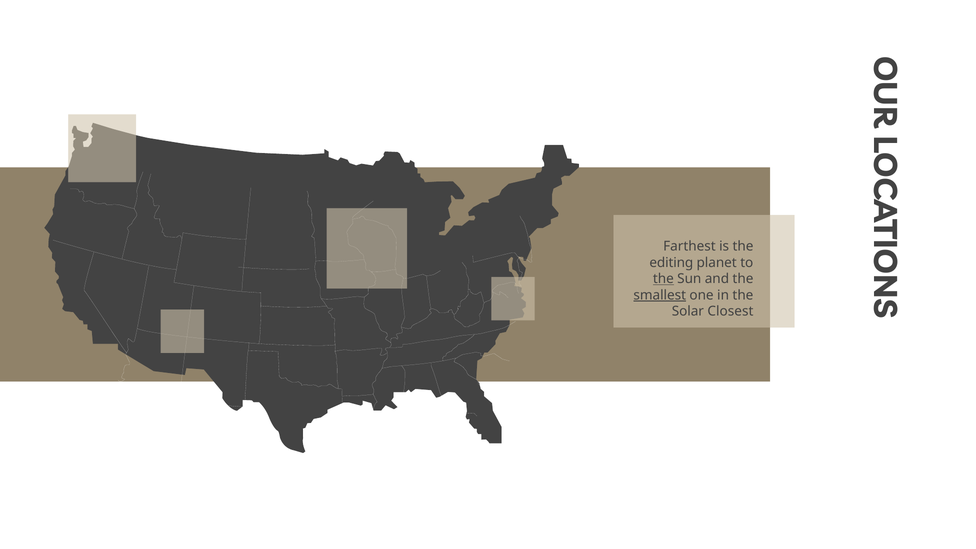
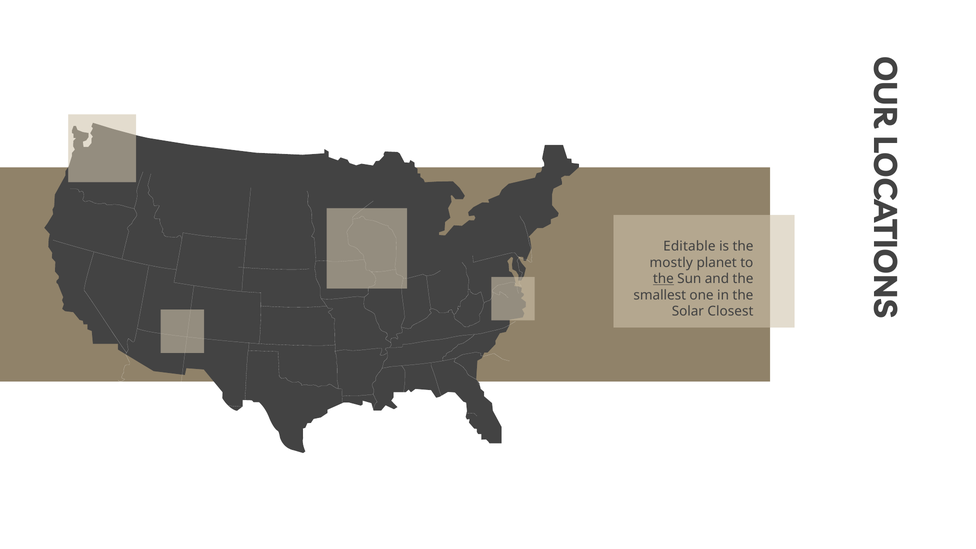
Farthest: Farthest -> Editable (689, 246)
editing: editing -> mostly (671, 263)
smallest underline: present -> none (660, 295)
